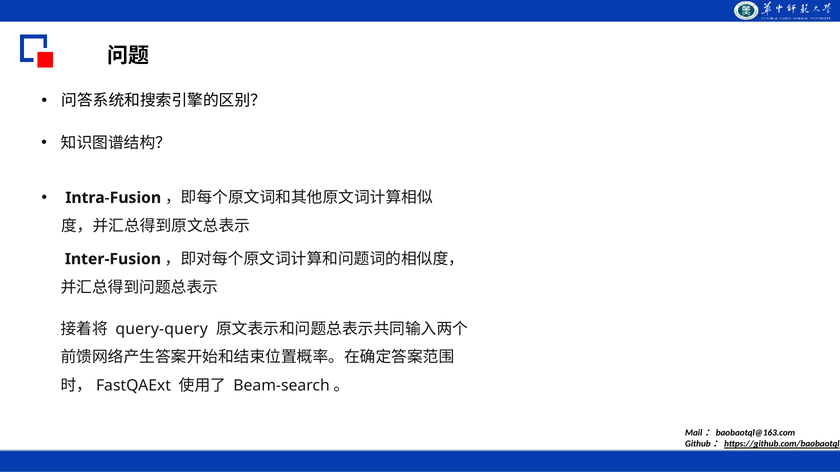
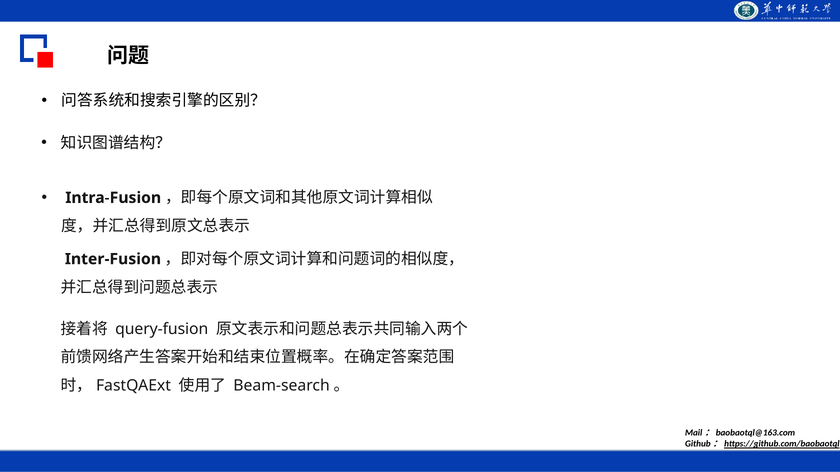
query-query: query-query -> query-fusion (162, 329)
